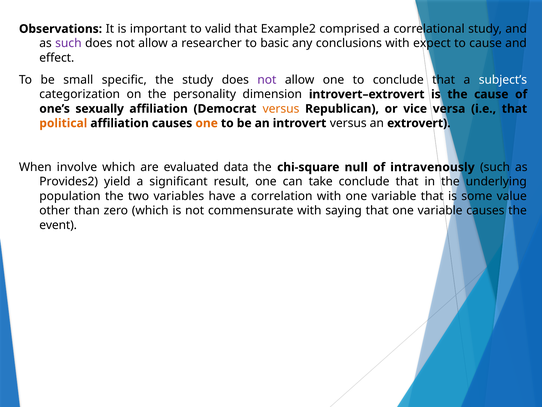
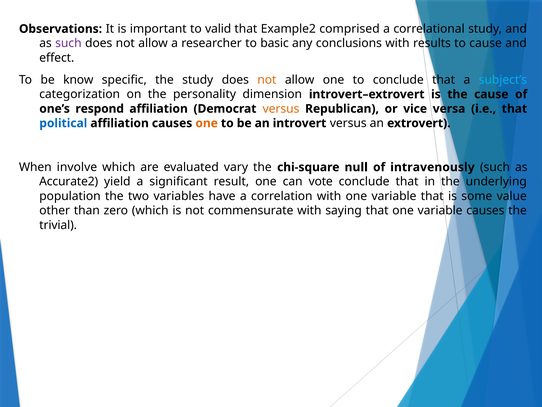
expect: expect -> results (432, 43)
small: small -> know (78, 80)
not colour: purple -> orange (267, 80)
subject’s colour: white -> light blue (503, 80)
sexually: sexually -> respond (100, 109)
political colour: orange -> blue (63, 123)
data: data -> vary (236, 167)
Provides2: Provides2 -> Accurate2 (69, 181)
take: take -> vote (321, 181)
event: event -> trivial (58, 225)
